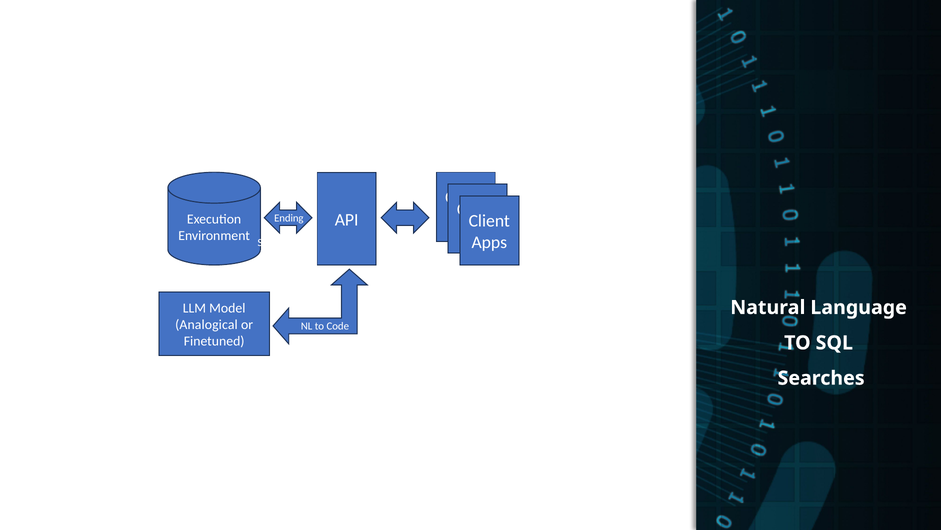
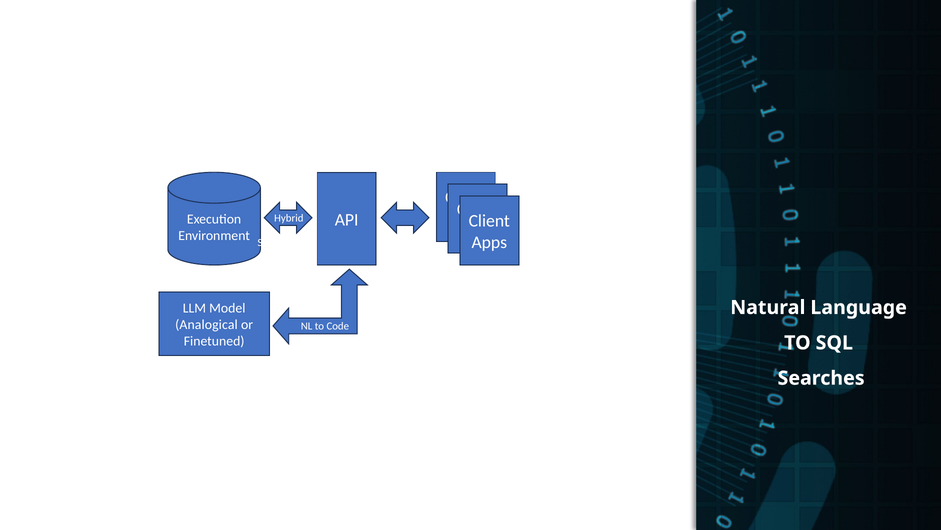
Ending: Ending -> Hybrid (289, 218)
